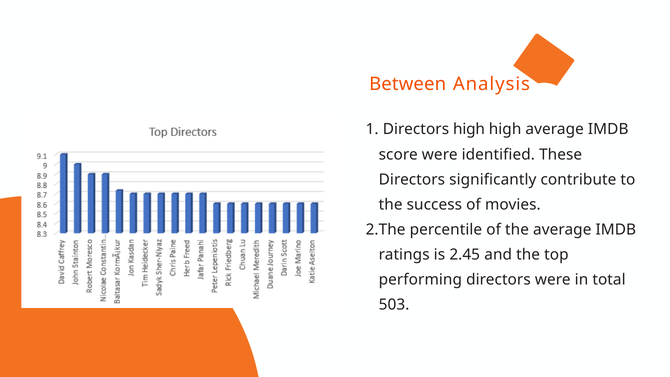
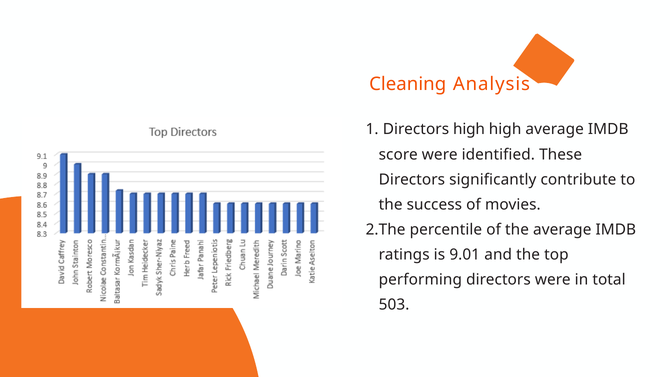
Between: Between -> Cleaning (408, 84)
2.45: 2.45 -> 9.01 (465, 255)
